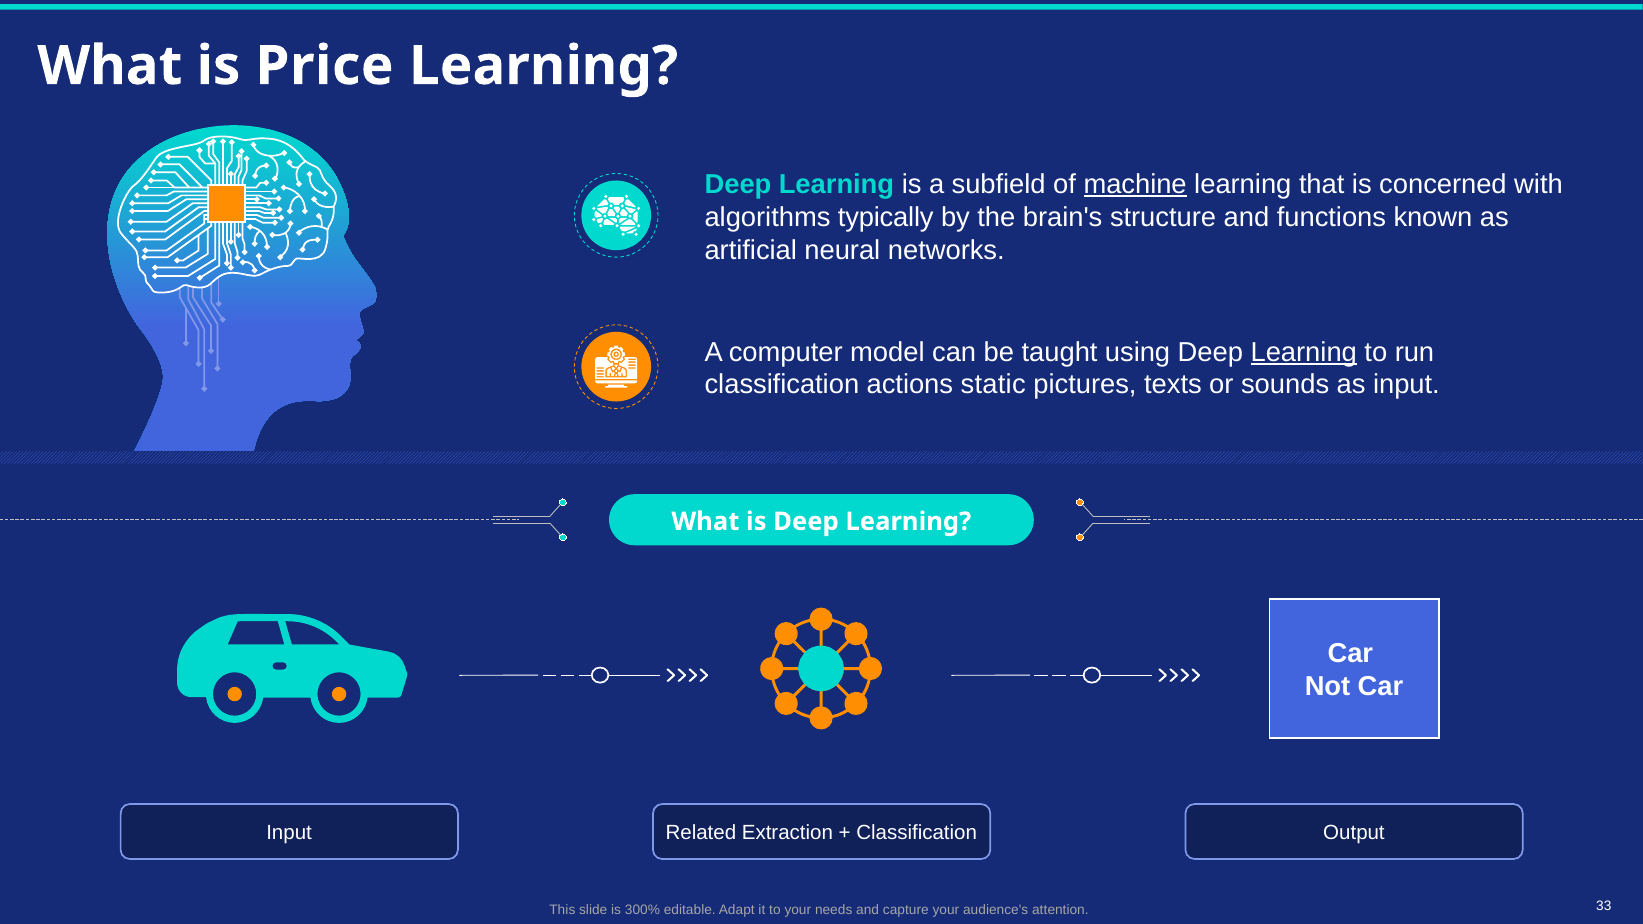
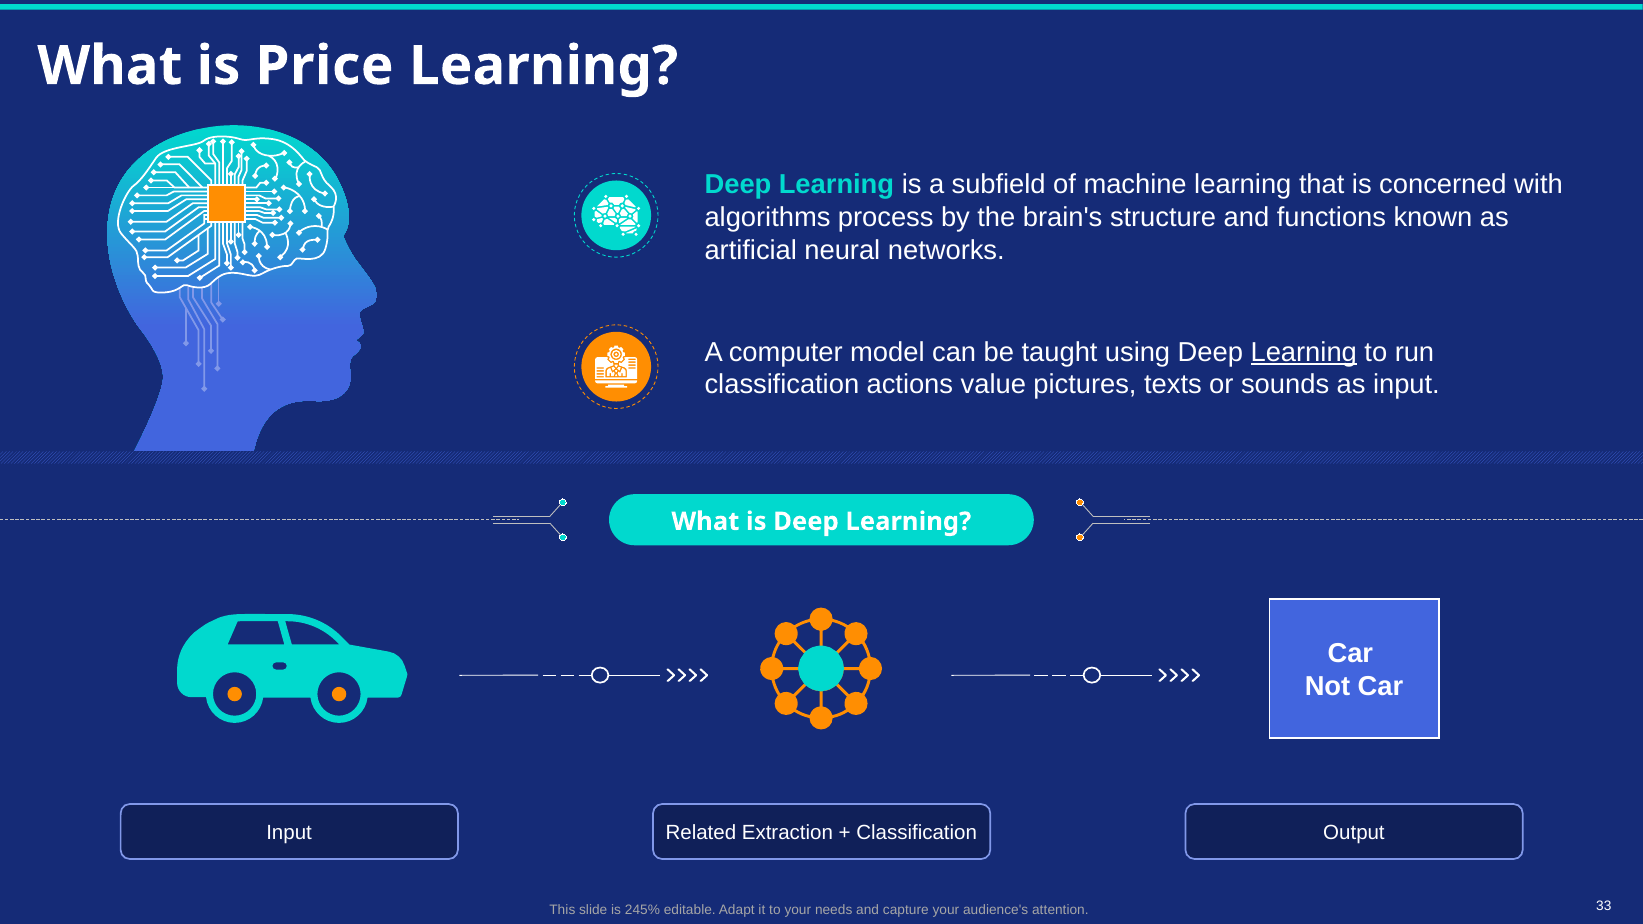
machine underline: present -> none (1135, 184)
typically: typically -> process (886, 217)
static: static -> value (993, 385)
300%: 300% -> 245% (642, 911)
